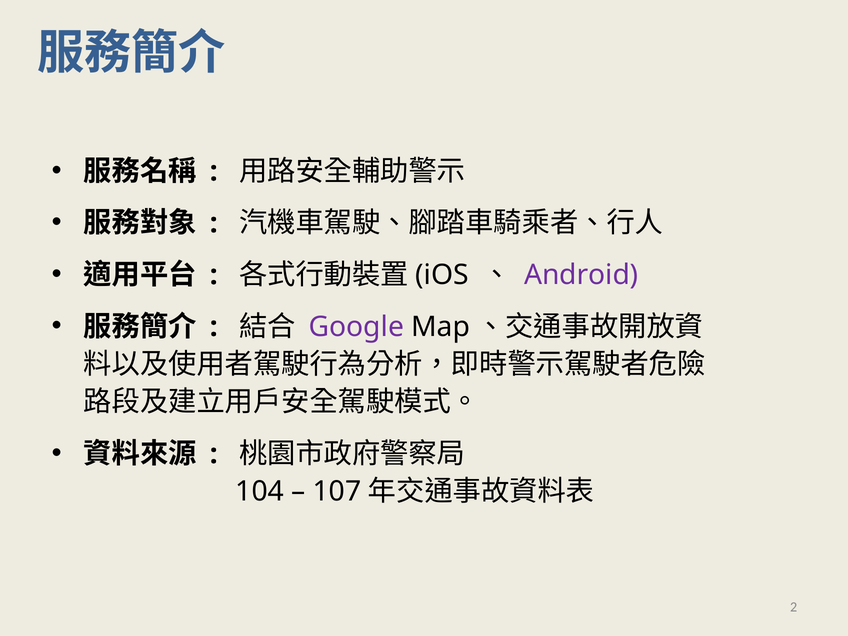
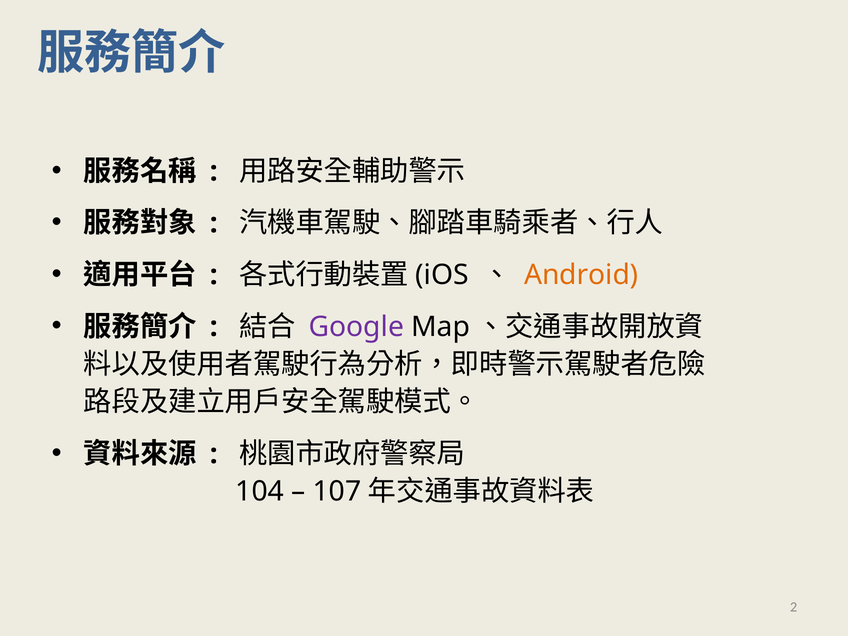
Android colour: purple -> orange (581, 275)
